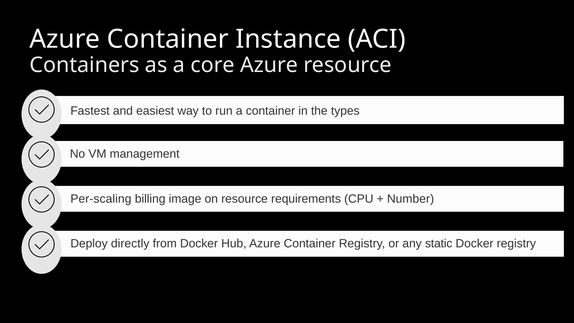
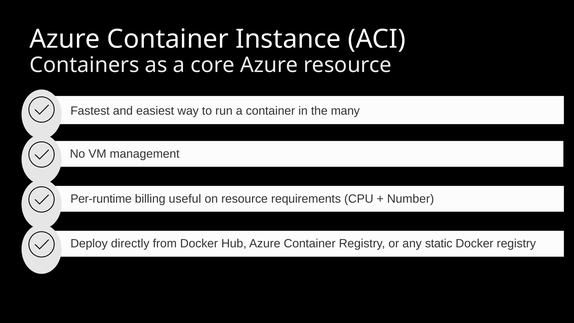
types: types -> many (345, 111)
Per-scaling: Per-scaling -> Per-runtime (101, 199)
image: image -> useful (185, 199)
